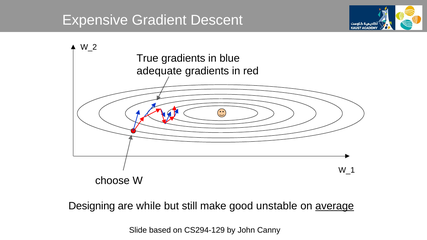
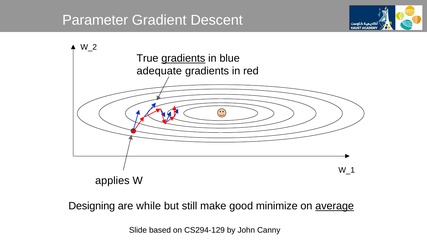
Expensive: Expensive -> Parameter (95, 20)
gradients underline: none -> present (183, 58)
choose: choose -> applies (112, 181)
unstable: unstable -> minimize (277, 206)
